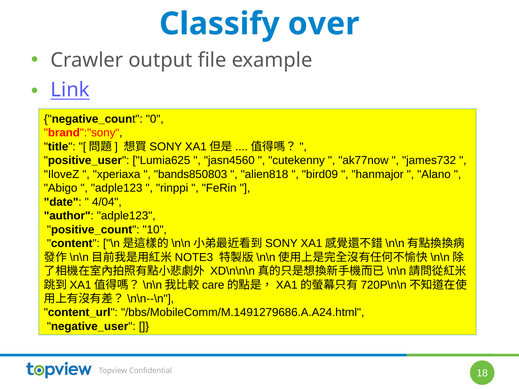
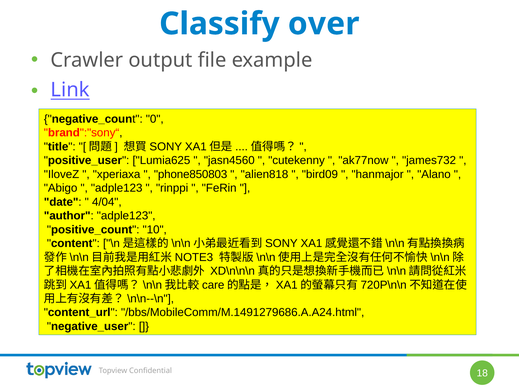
bands850803: bands850803 -> phone850803 (191, 174)
